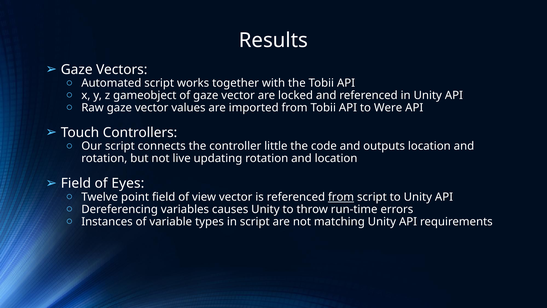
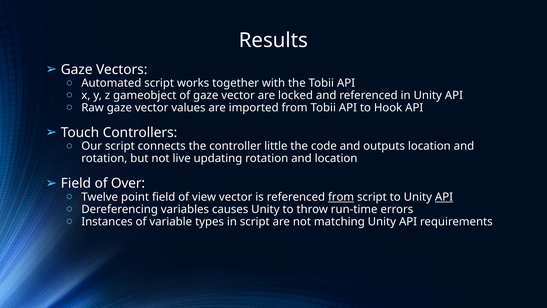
Were: Were -> Hook (388, 108)
Eyes: Eyes -> Over (128, 183)
API underline: none -> present (444, 197)
